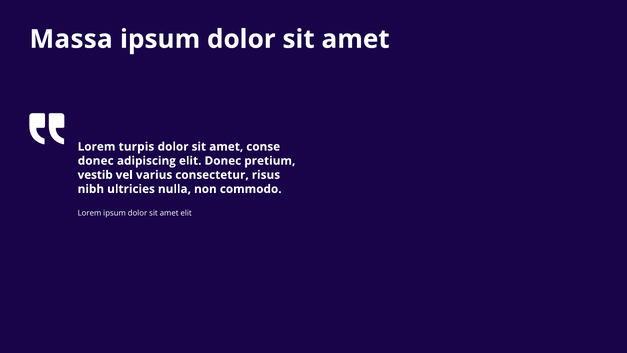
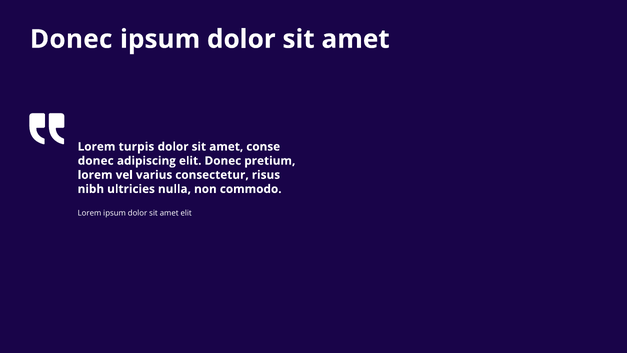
Massa: Massa -> Donec (71, 39)
vestib: vestib -> lorem (95, 175)
